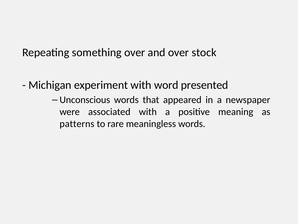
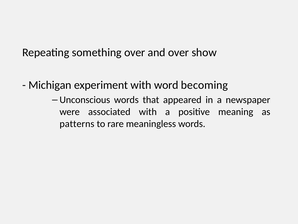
stock: stock -> show (204, 52)
presented: presented -> becoming (204, 85)
